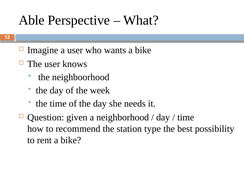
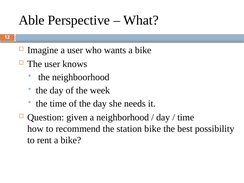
station type: type -> bike (153, 129)
